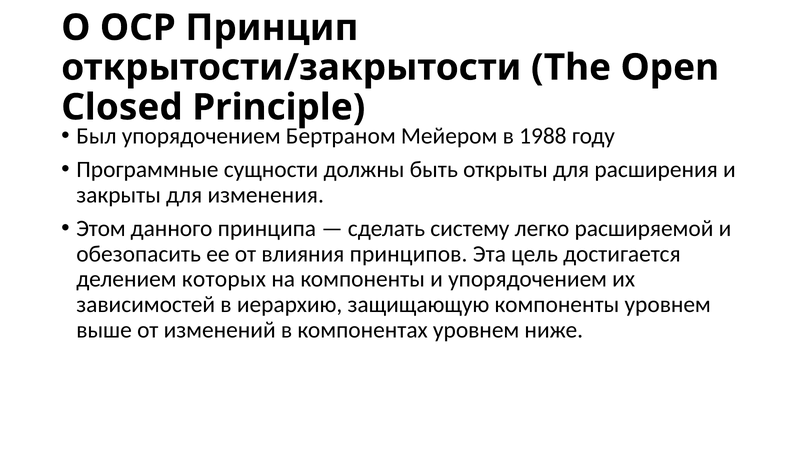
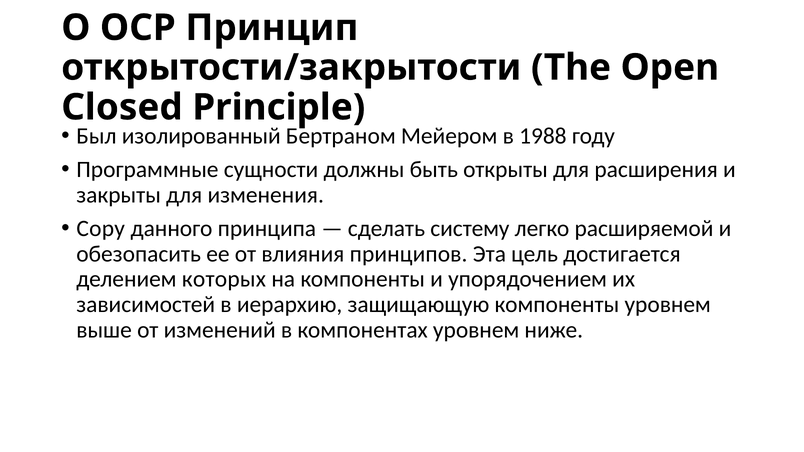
упорядочением: упорядочением -> изолированный (201, 136)
Этом: Этом -> Copy (101, 229)
